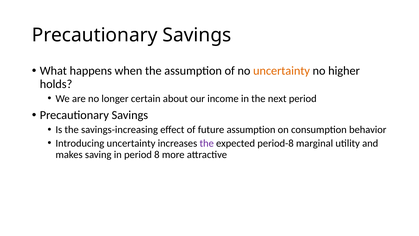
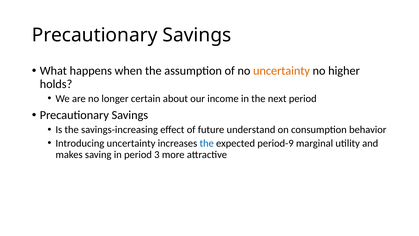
future assumption: assumption -> understand (251, 130)
the colour: purple -> blue (207, 143)
period-8: period-8 -> period-9 (276, 143)
8: 8 -> 3 (157, 154)
